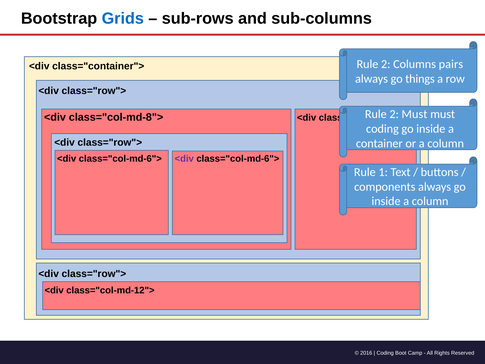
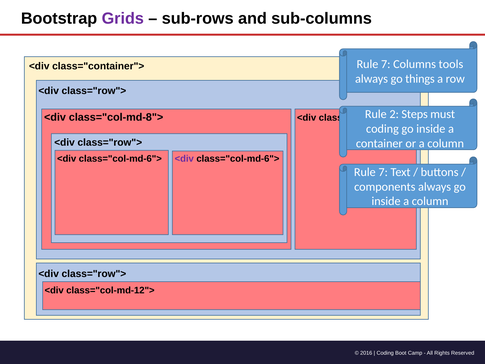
Grids colour: blue -> purple (123, 18)
2: 2 -> 7 (386, 64)
pairs: pairs -> tools (451, 64)
Must: Must -> Steps (415, 114)
1: 1 -> 7 (383, 172)
